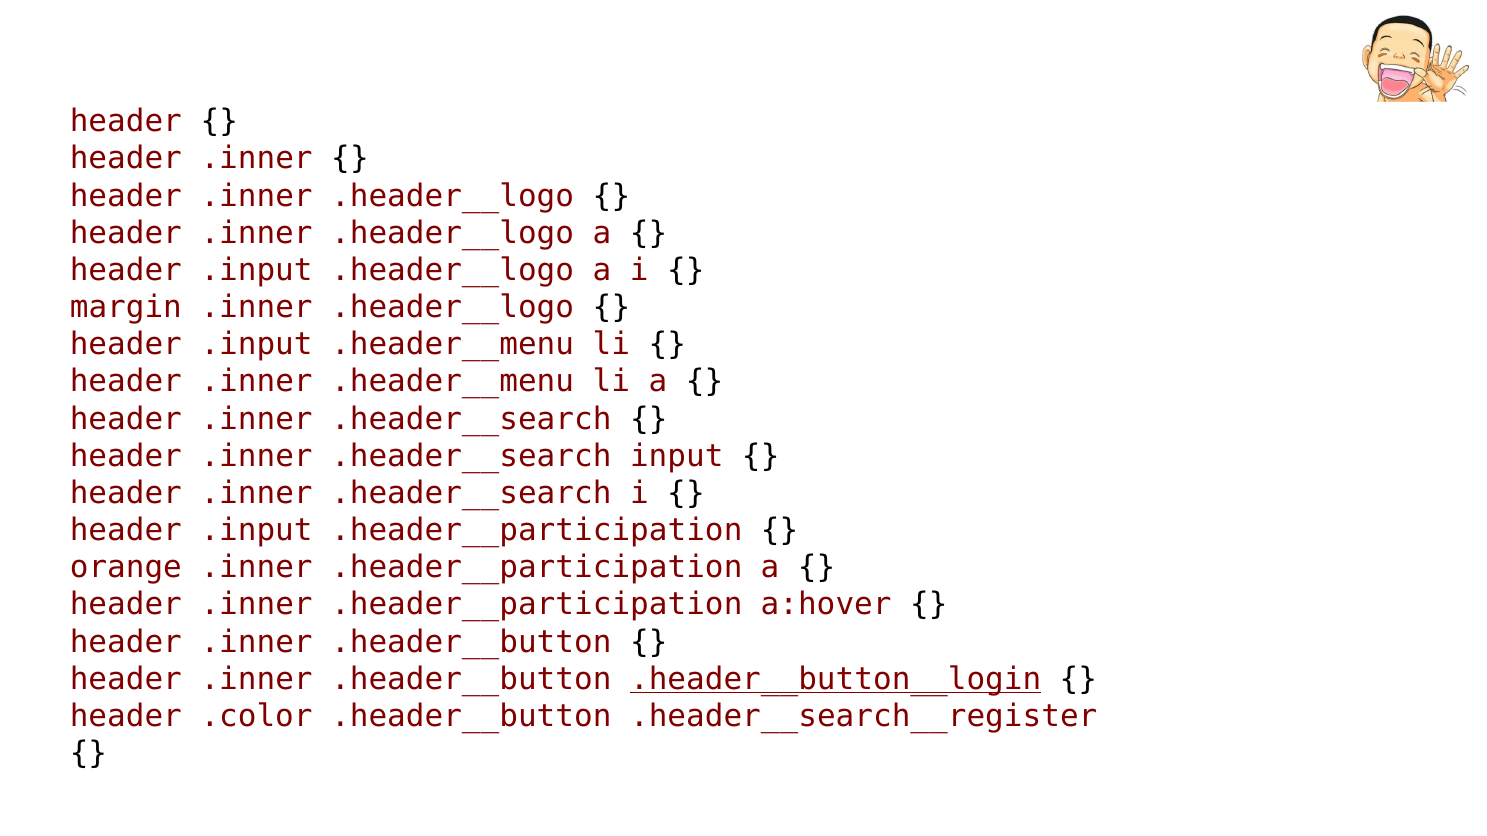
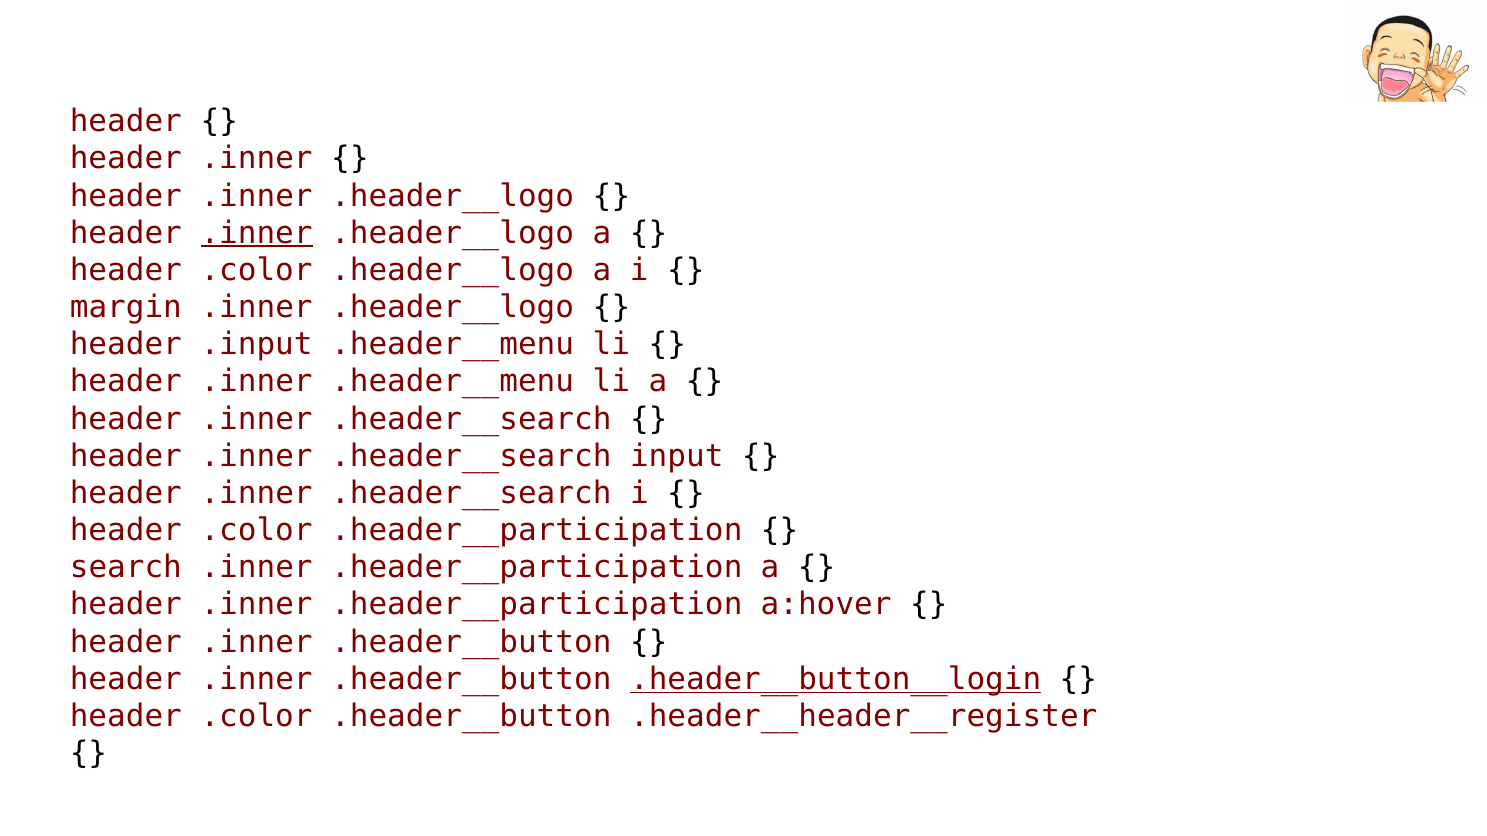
.inner underline: none -> present (257, 233)
.input: .input -> .color (257, 270)
.input: .input -> .color (257, 531)
orange: orange -> search (126, 568)
.header__search__register: .header__search__register -> .header__header__register (864, 717)
